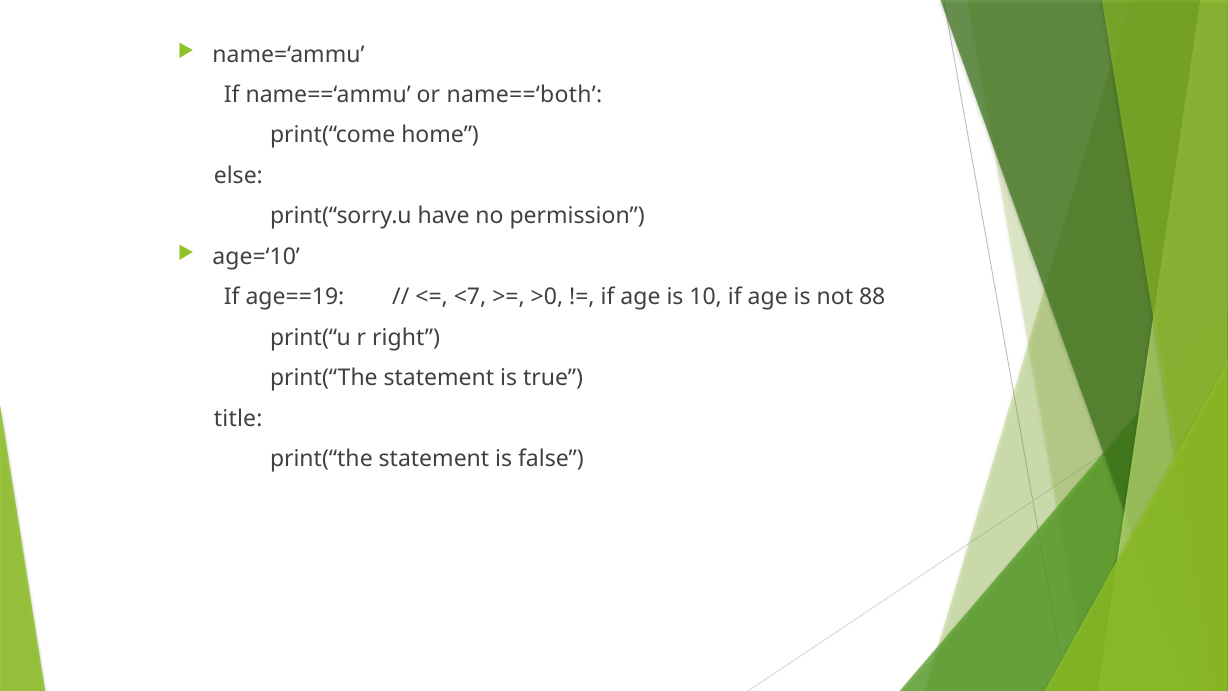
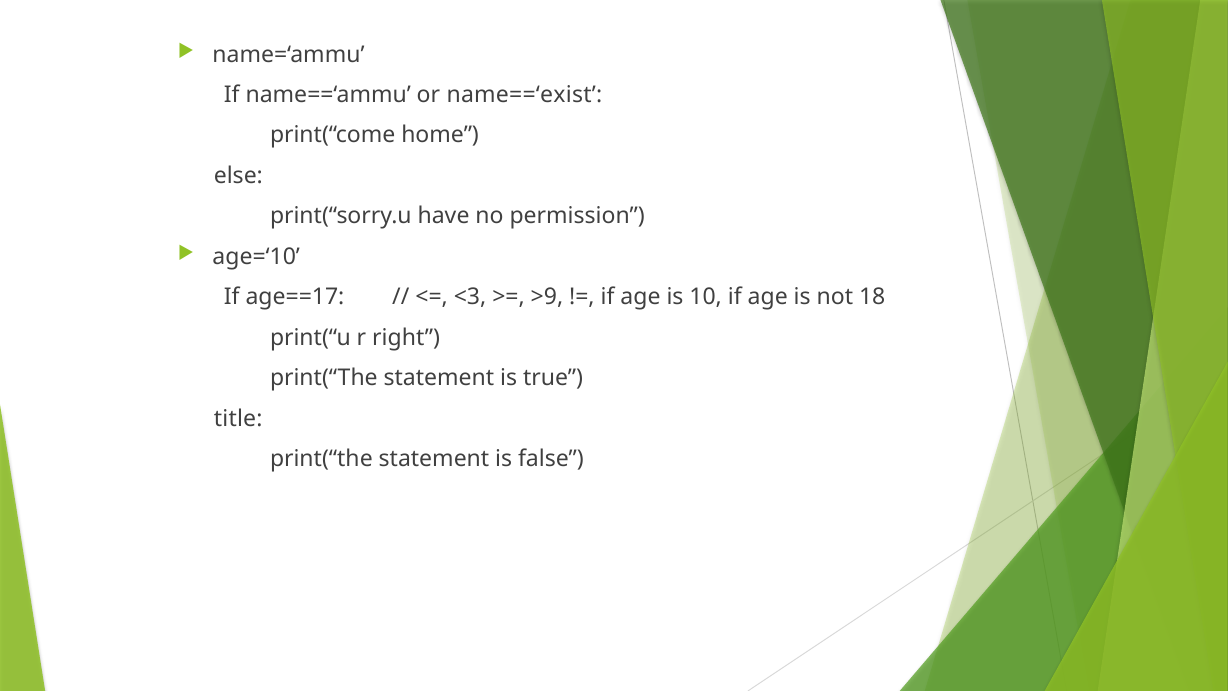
name==‘both: name==‘both -> name==‘exist (524, 95)
age==19: age==19 -> age==17 (295, 297)
<7: <7 -> <3 (470, 297)
>0: >0 -> >9 (547, 297)
88: 88 -> 18 (872, 297)
